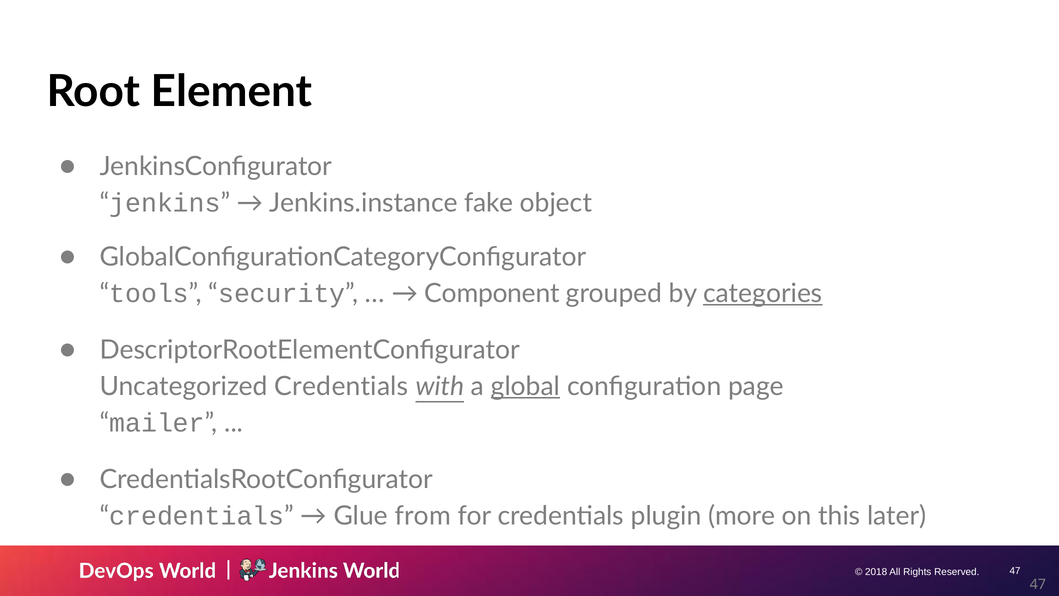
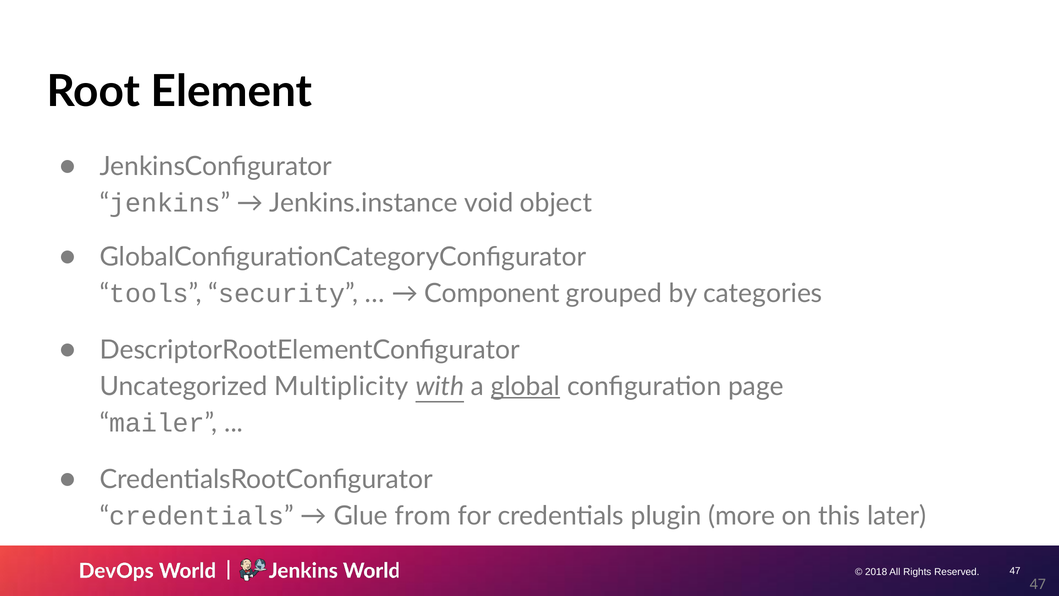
fake: fake -> void (489, 203)
categories underline: present -> none (763, 294)
Uncategorized Credentials: Credentials -> Multiplicity (341, 387)
